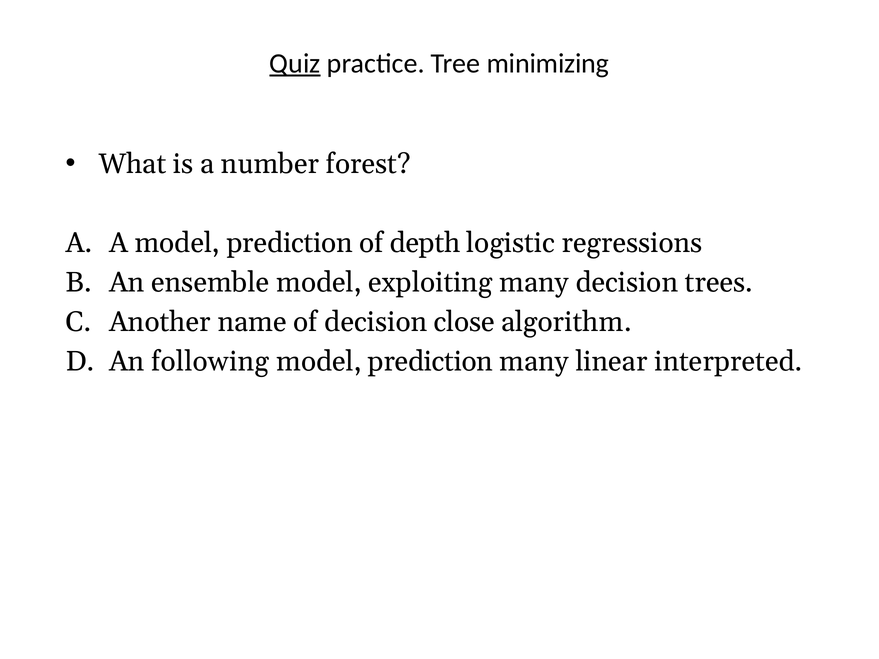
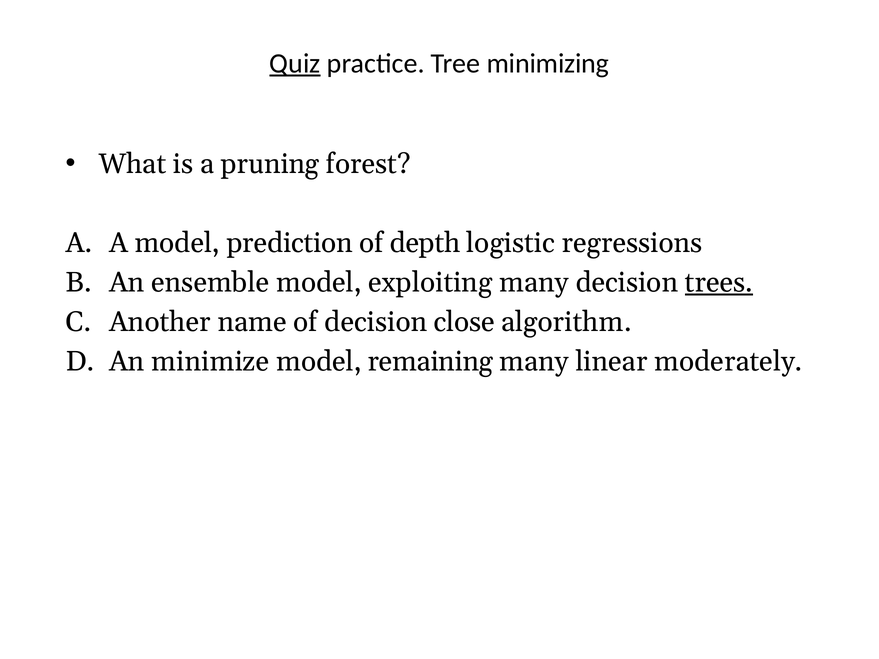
number: number -> pruning (270, 164)
trees underline: none -> present (719, 283)
following: following -> minimize (210, 361)
prediction: prediction -> remaining (430, 361)
interpreted: interpreted -> moderately (728, 361)
